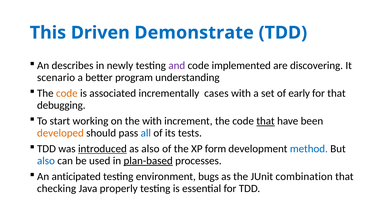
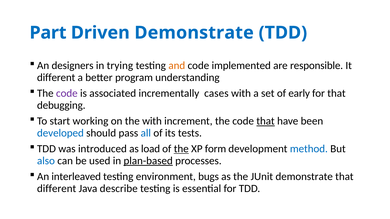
This: This -> Part (48, 33)
describes: describes -> designers (73, 66)
newly: newly -> trying (120, 66)
and colour: purple -> orange (177, 66)
discovering: discovering -> responsible (317, 66)
scenario: scenario -> different (56, 78)
code colour: orange -> purple (67, 94)
developed colour: orange -> blue (60, 133)
introduced underline: present -> none (102, 149)
as also: also -> load (151, 149)
the underline: none -> present (181, 149)
anticipated: anticipated -> interleaved (76, 177)
JUnit combination: combination -> demonstrate (304, 177)
checking: checking -> different (57, 189)
properly: properly -> describe (119, 189)
